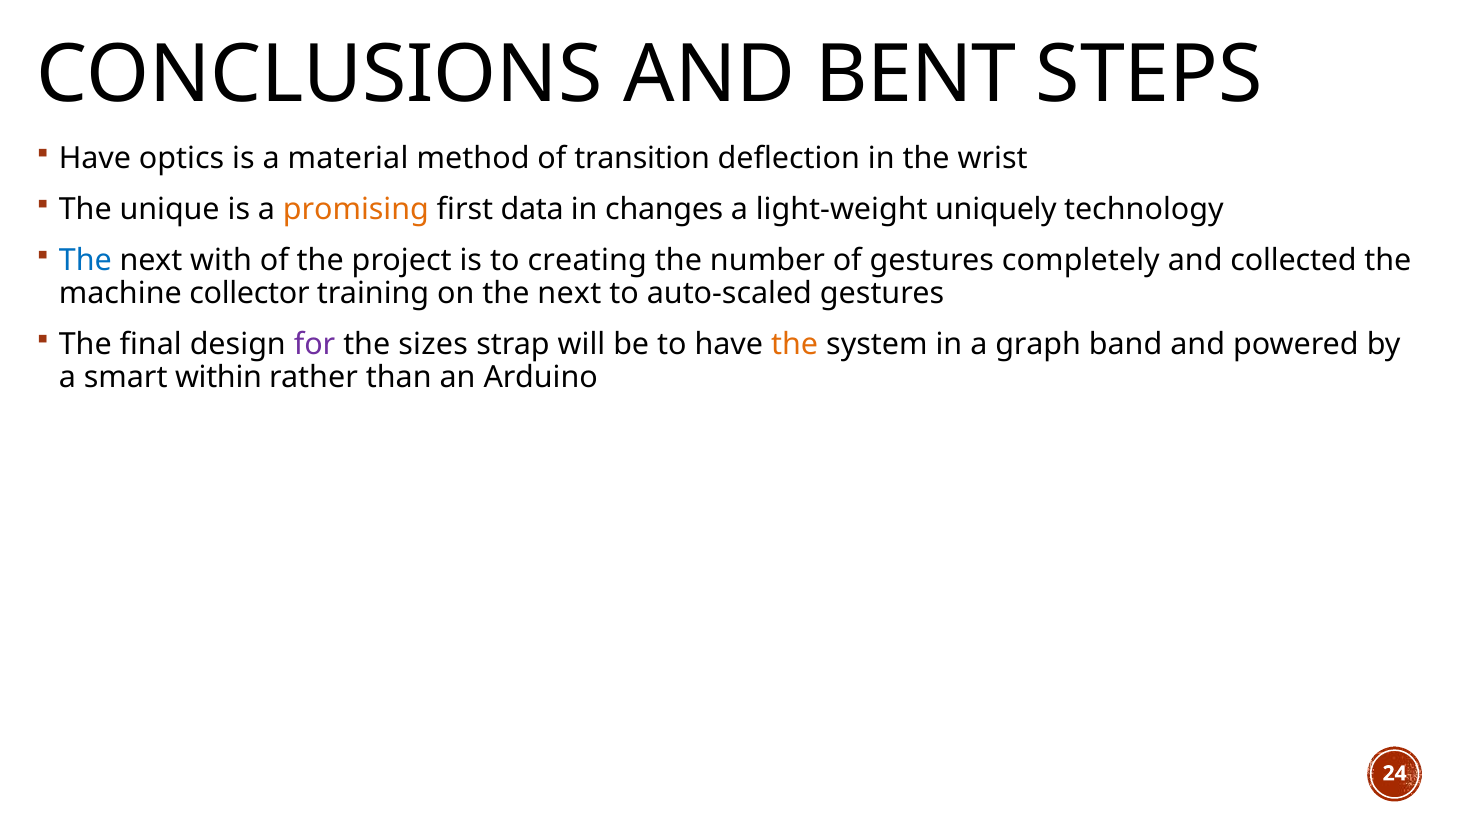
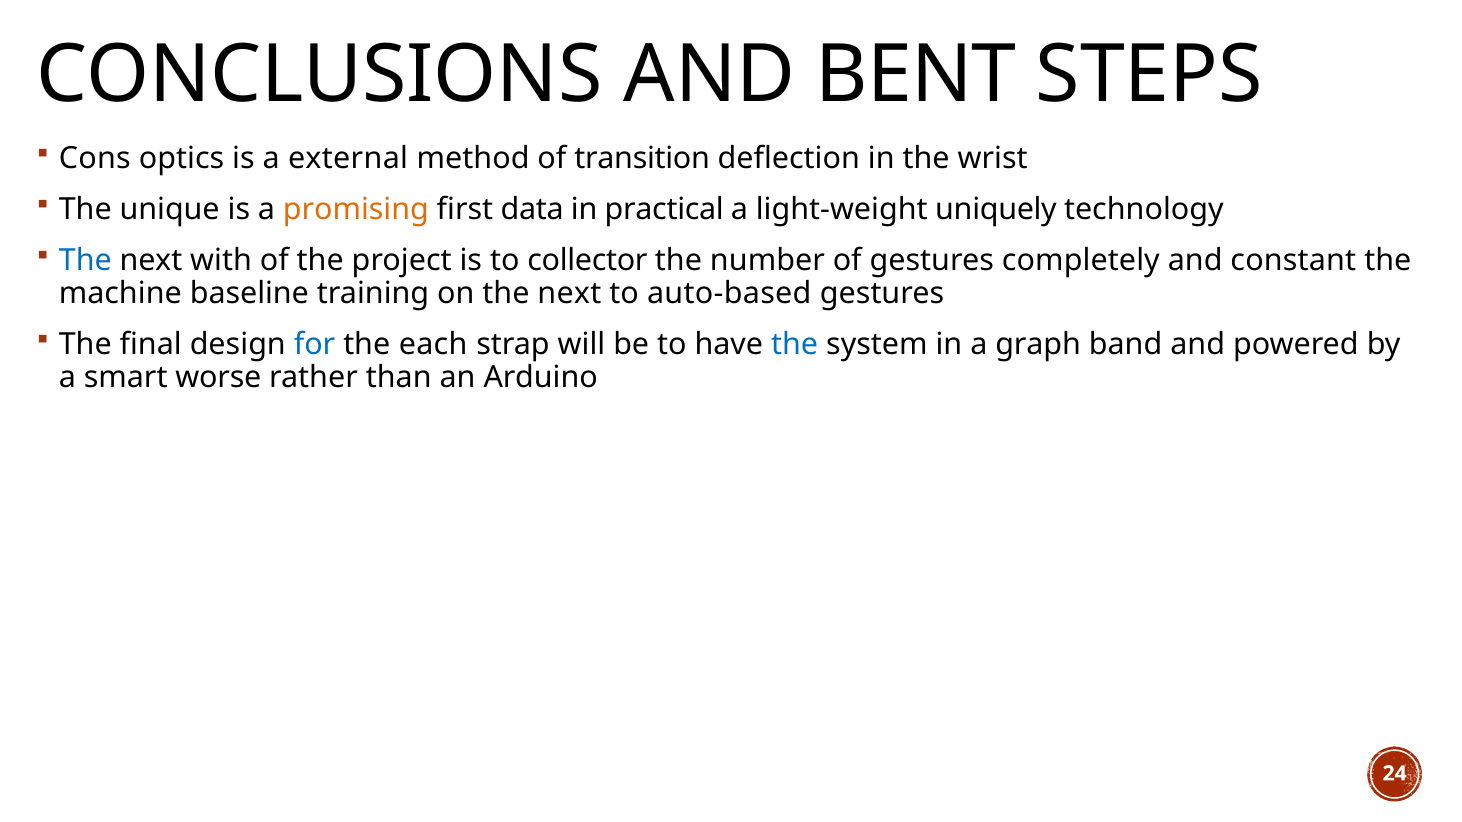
Have: Have -> Cons (95, 158)
material: material -> external (348, 158)
changes: changes -> practical (664, 209)
creating: creating -> collector (587, 260)
collected: collected -> constant (1293, 260)
collector: collector -> baseline (249, 293)
auto-scaled: auto-scaled -> auto-based (729, 293)
for colour: purple -> blue (315, 344)
sizes: sizes -> each (433, 344)
the colour: orange -> blue (795, 344)
within: within -> worse (218, 377)
